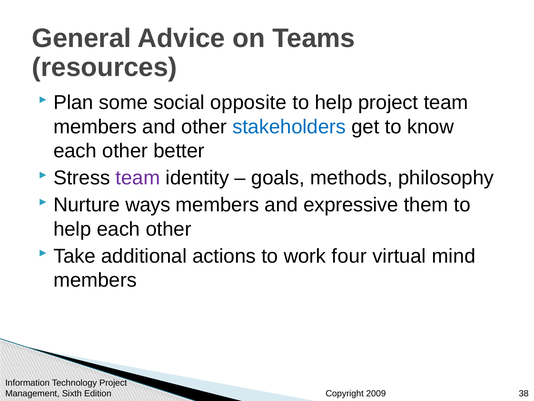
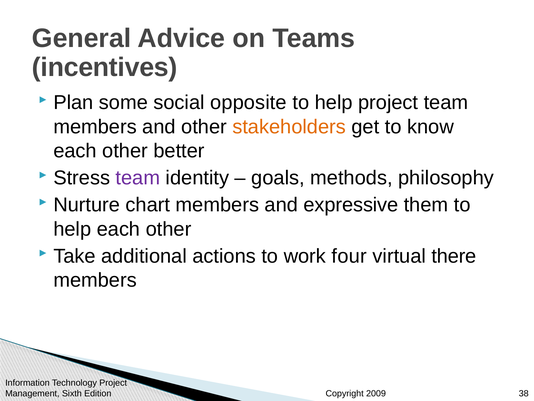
resources: resources -> incentives (105, 67)
stakeholders colour: blue -> orange (289, 127)
ways: ways -> chart (148, 205)
mind: mind -> there (454, 256)
